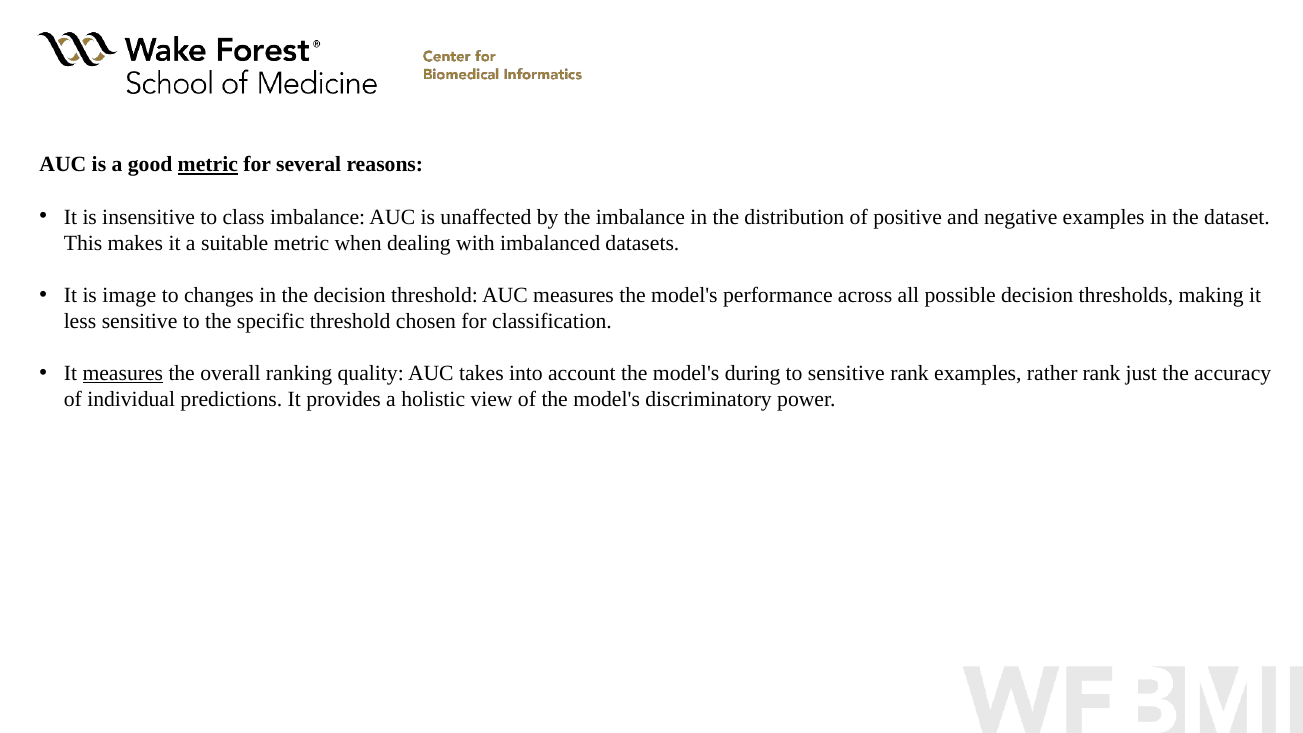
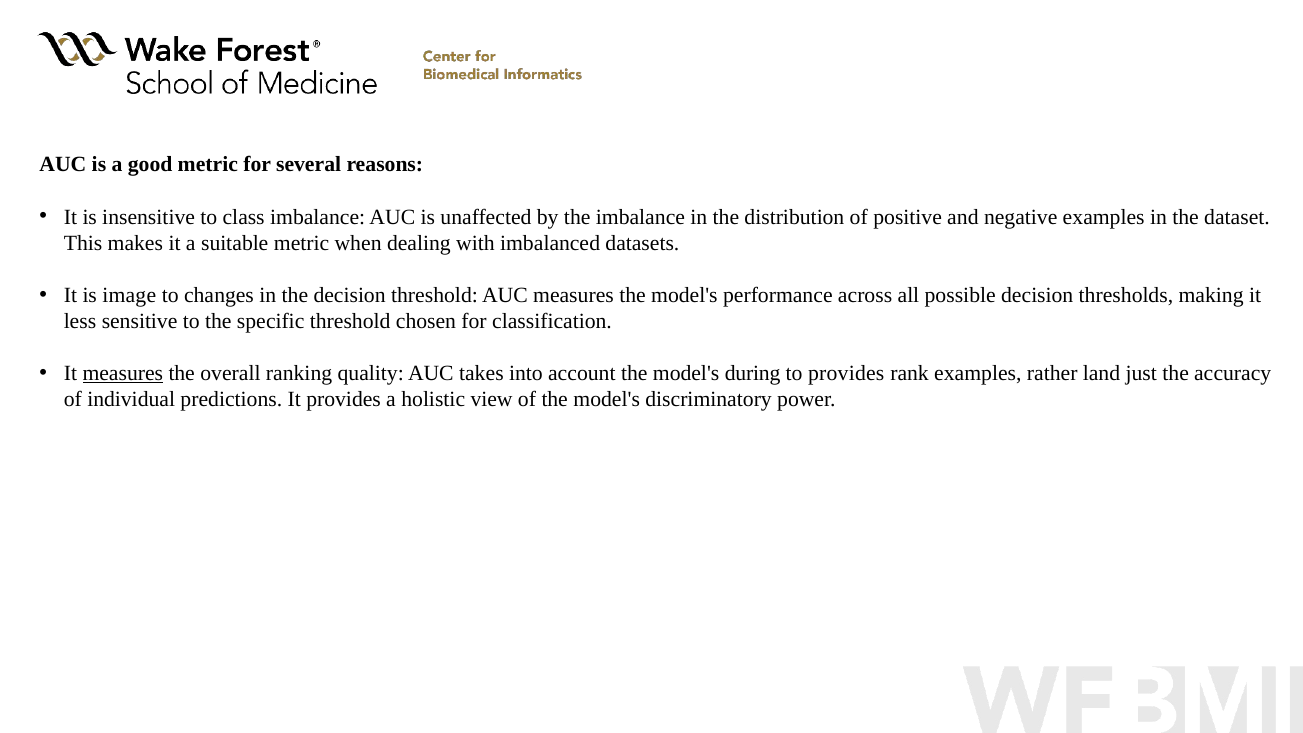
metric underline: present -> none (208, 165)
to sensitive: sensitive -> provides (846, 373)
rather rank: rank -> land (1102, 373)
